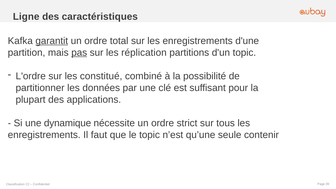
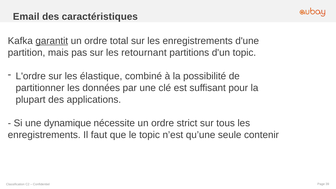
Ligne: Ligne -> Email (26, 17)
pas underline: present -> none (79, 53)
réplication: réplication -> retournant (144, 53)
constitué: constitué -> élastique (101, 76)
